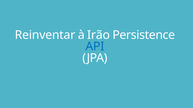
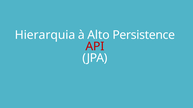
Reinventar: Reinventar -> Hierarquia (45, 35)
Irão: Irão -> Alto (98, 35)
API colour: blue -> red (95, 47)
